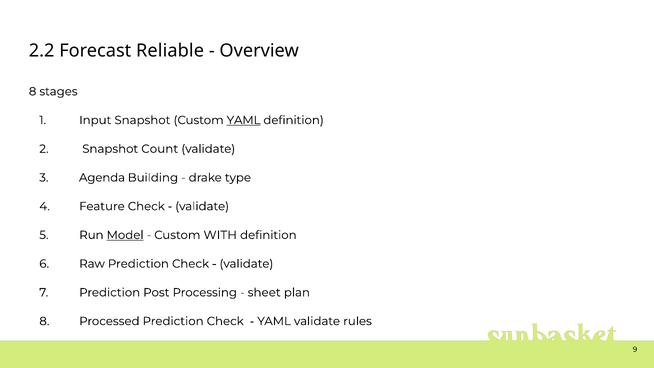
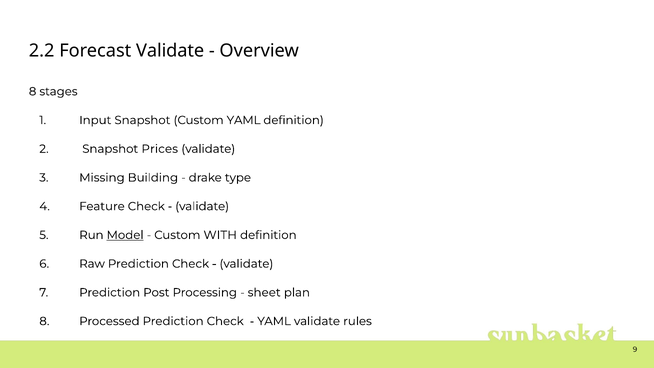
Forecast Reliable: Reliable -> Validate (170, 51)
YAML underline: present -> none (244, 120)
Count: Count -> Prices (160, 149)
Agenda: Agenda -> Missing (102, 178)
